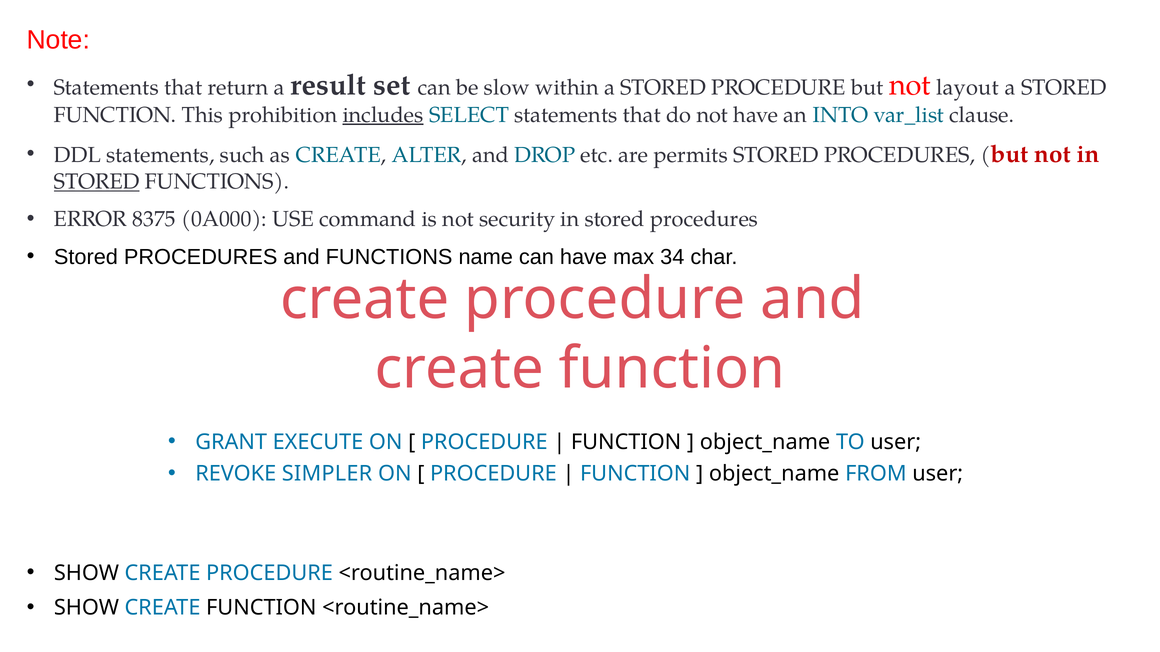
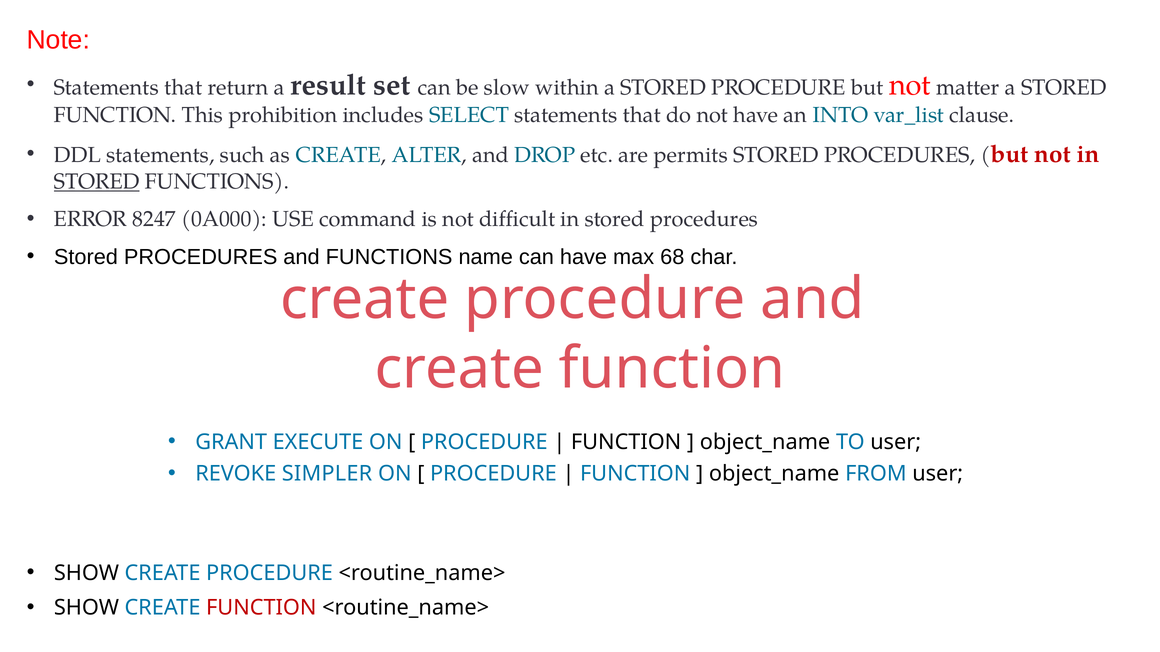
layout: layout -> matter (968, 87)
includes underline: present -> none (383, 115)
8375: 8375 -> 8247 (154, 219)
security: security -> difficult (517, 219)
34: 34 -> 68 (672, 257)
FUNCTION colour: black -> red (261, 608)
